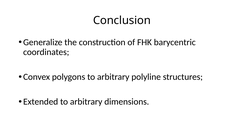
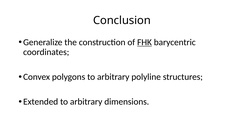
FHK underline: none -> present (144, 42)
